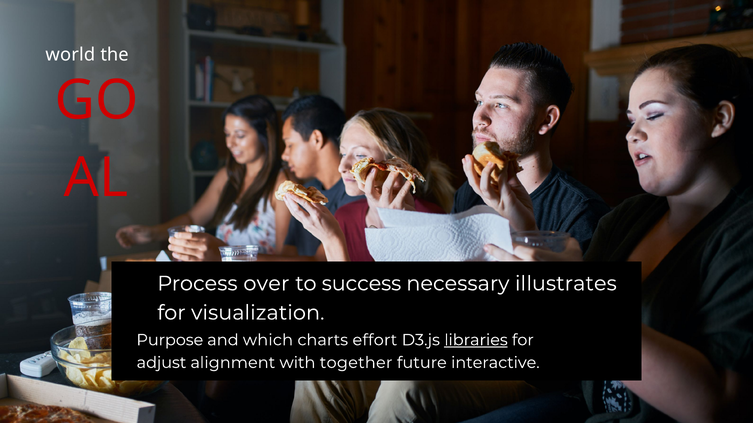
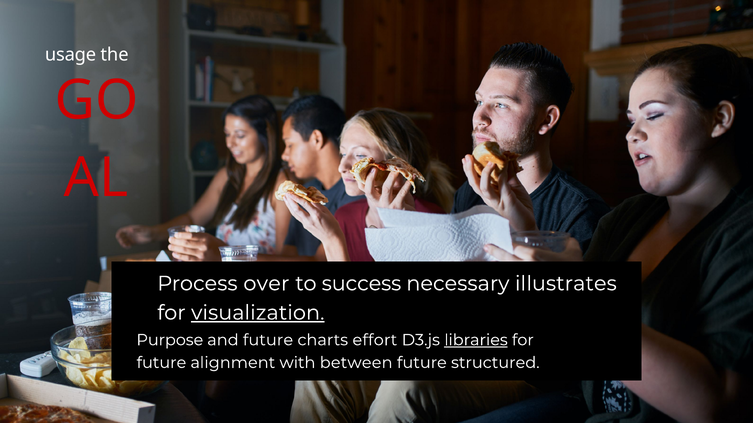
world: world -> usage (71, 55)
visualization underline: none -> present (258, 313)
and which: which -> future (268, 340)
adjust: adjust -> future (161, 363)
together: together -> between (356, 363)
interactive: interactive -> structured (495, 363)
